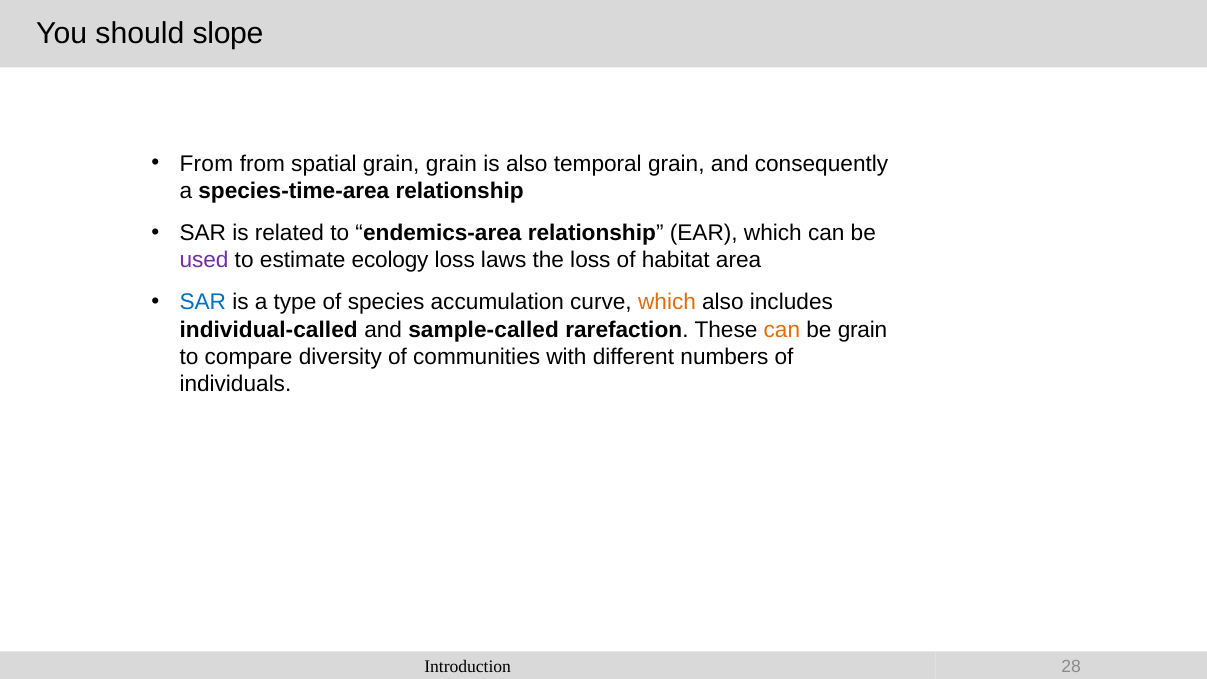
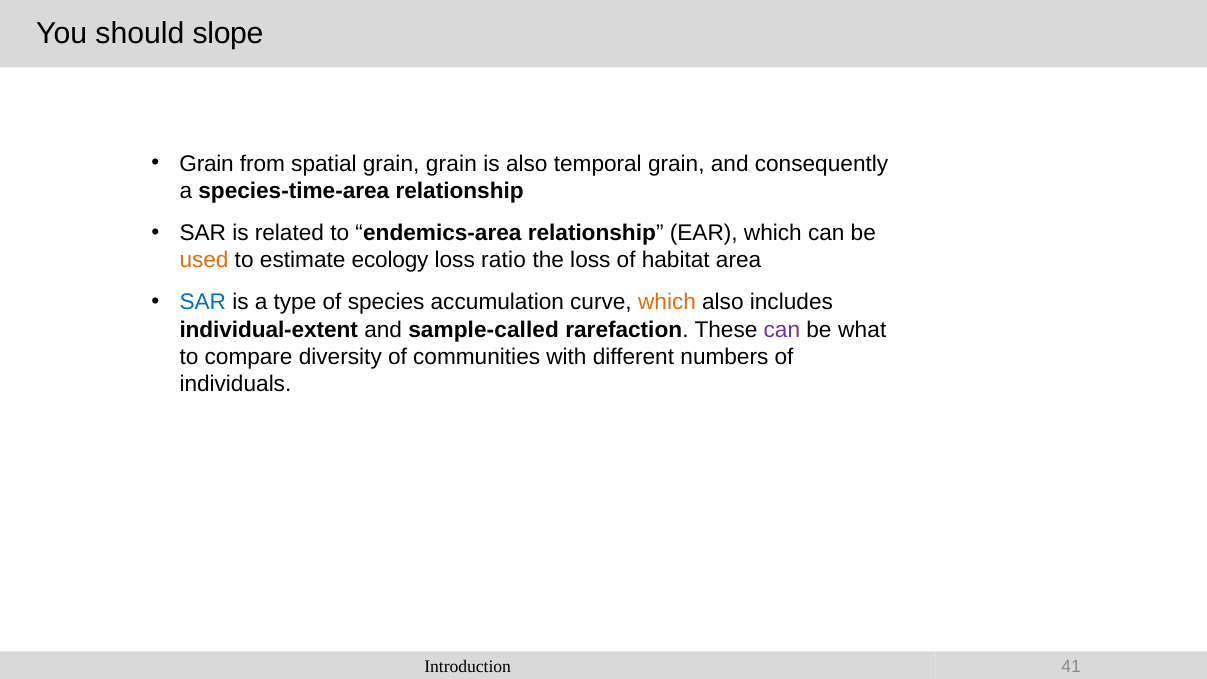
From: From -> Grain (207, 164)
used colour: purple -> orange (204, 260)
laws: laws -> ratio (504, 260)
individual-called: individual-called -> individual-extent (269, 330)
can colour: orange -> purple (782, 330)
be grain: grain -> what (862, 330)
28: 28 -> 41 (1071, 666)
